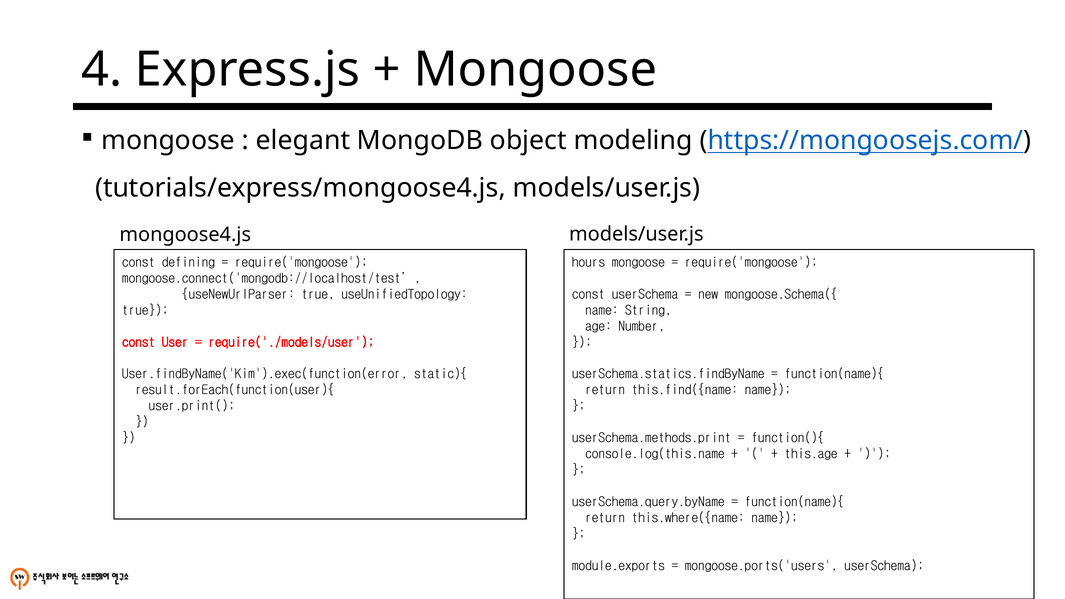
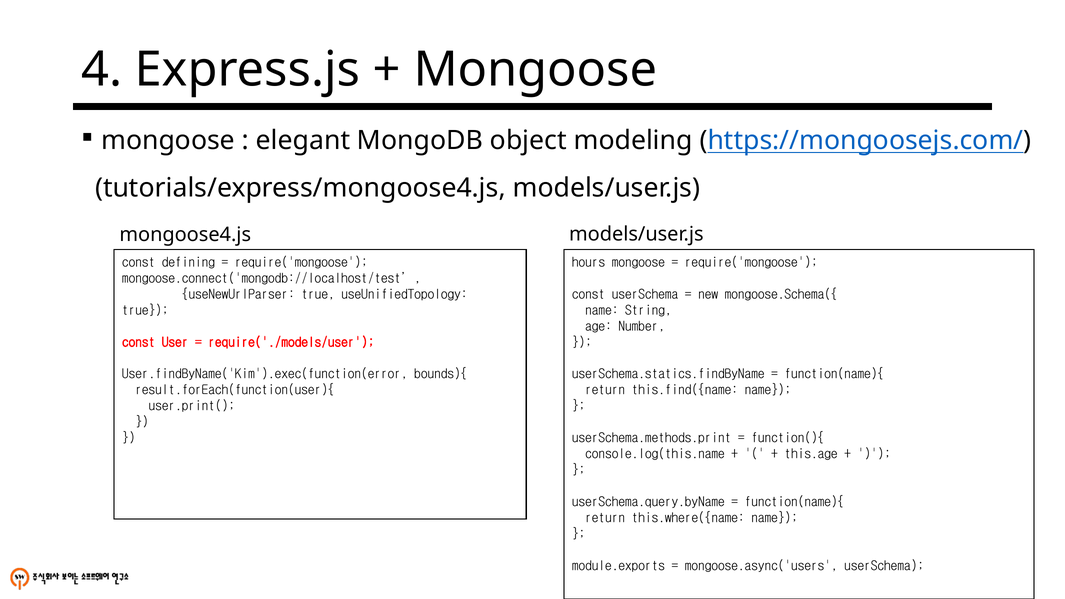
static){: static){ -> bounds){ (441, 374)
mongoose.ports('users: mongoose.ports('users -> mongoose.async('users (761, 566)
